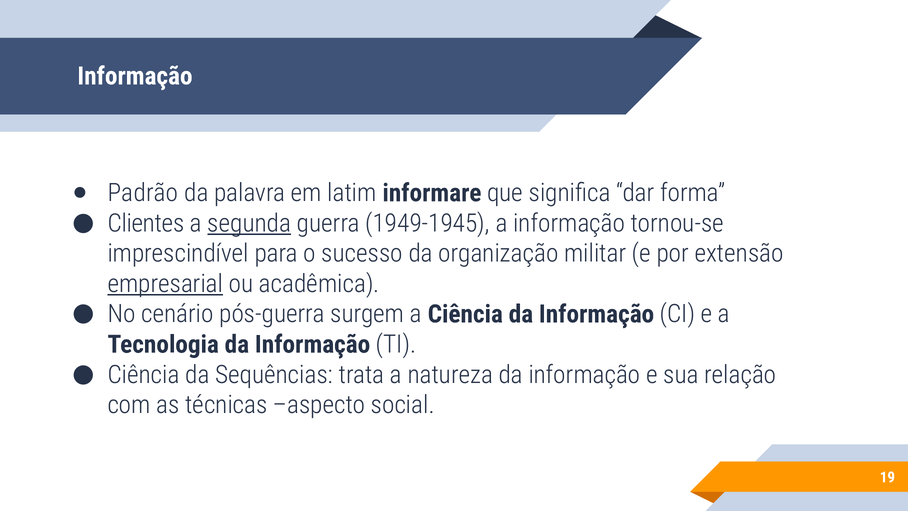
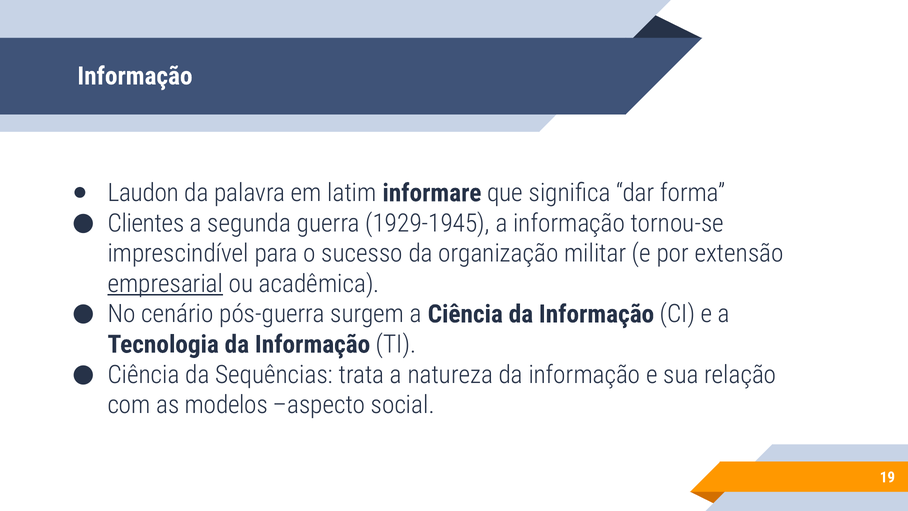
Padrão: Padrão -> Laudon (143, 193)
segunda underline: present -> none (249, 223)
1949-1945: 1949-1945 -> 1929-1945 (428, 223)
técnicas: técnicas -> modelos (226, 405)
